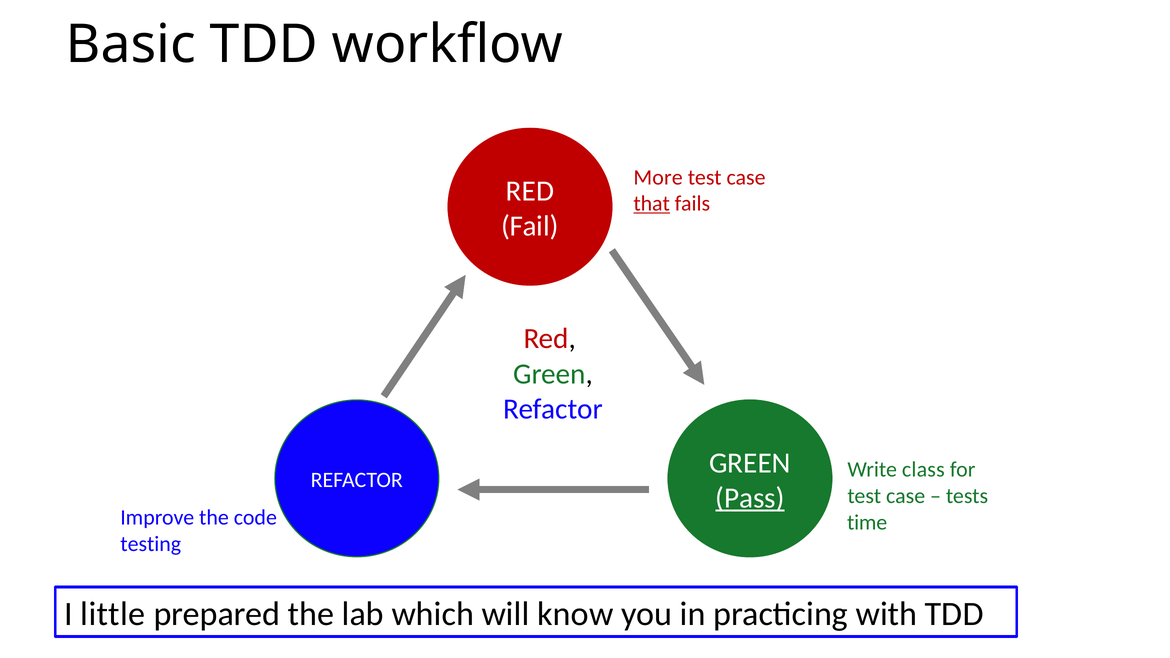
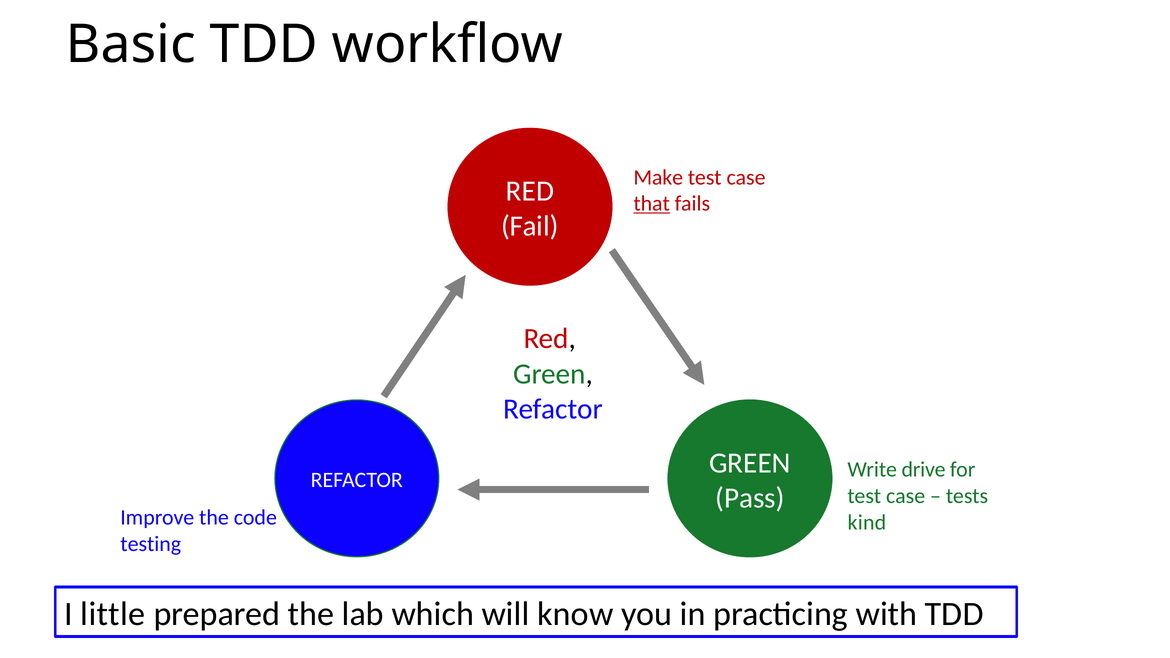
More: More -> Make (658, 177)
class: class -> drive (924, 470)
Pass underline: present -> none (750, 498)
time: time -> kind (867, 522)
